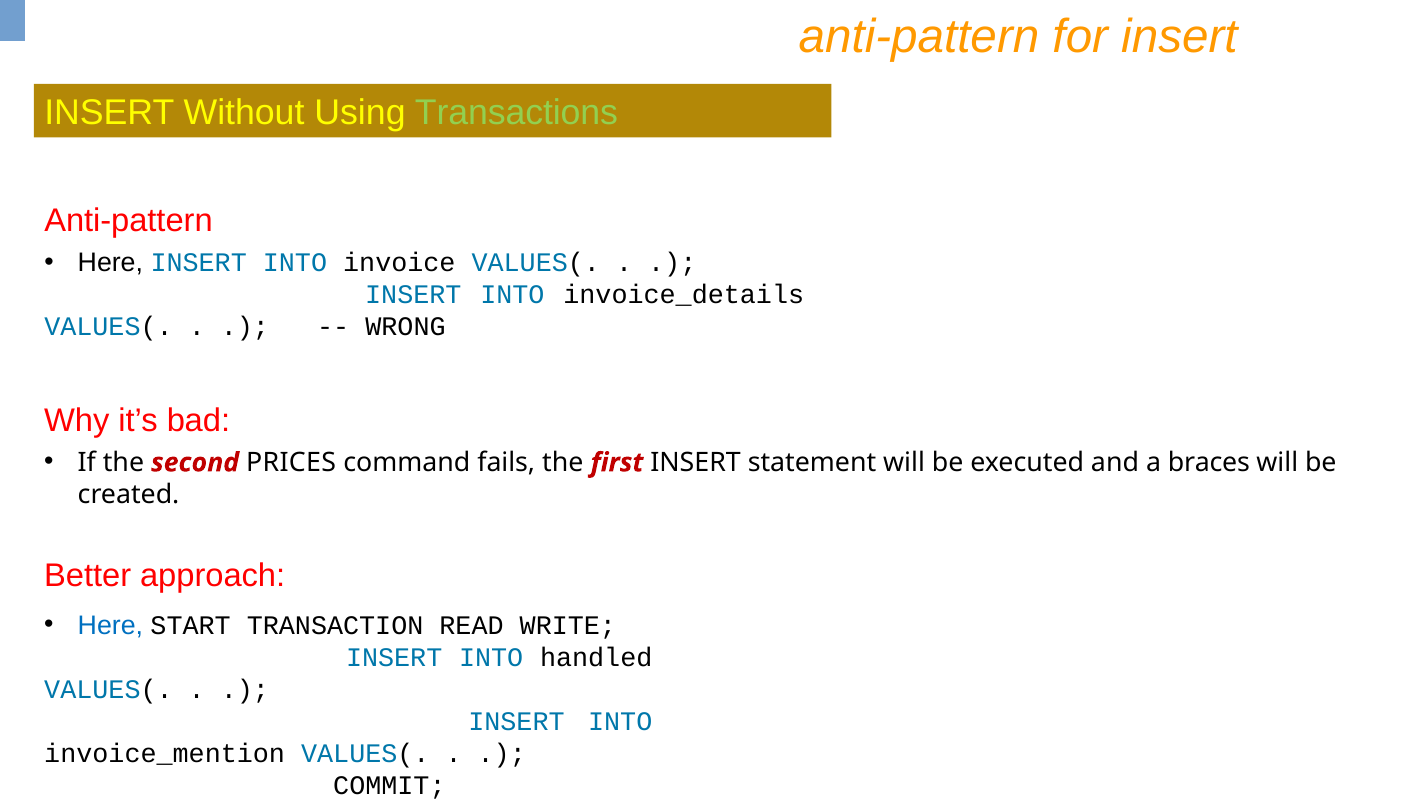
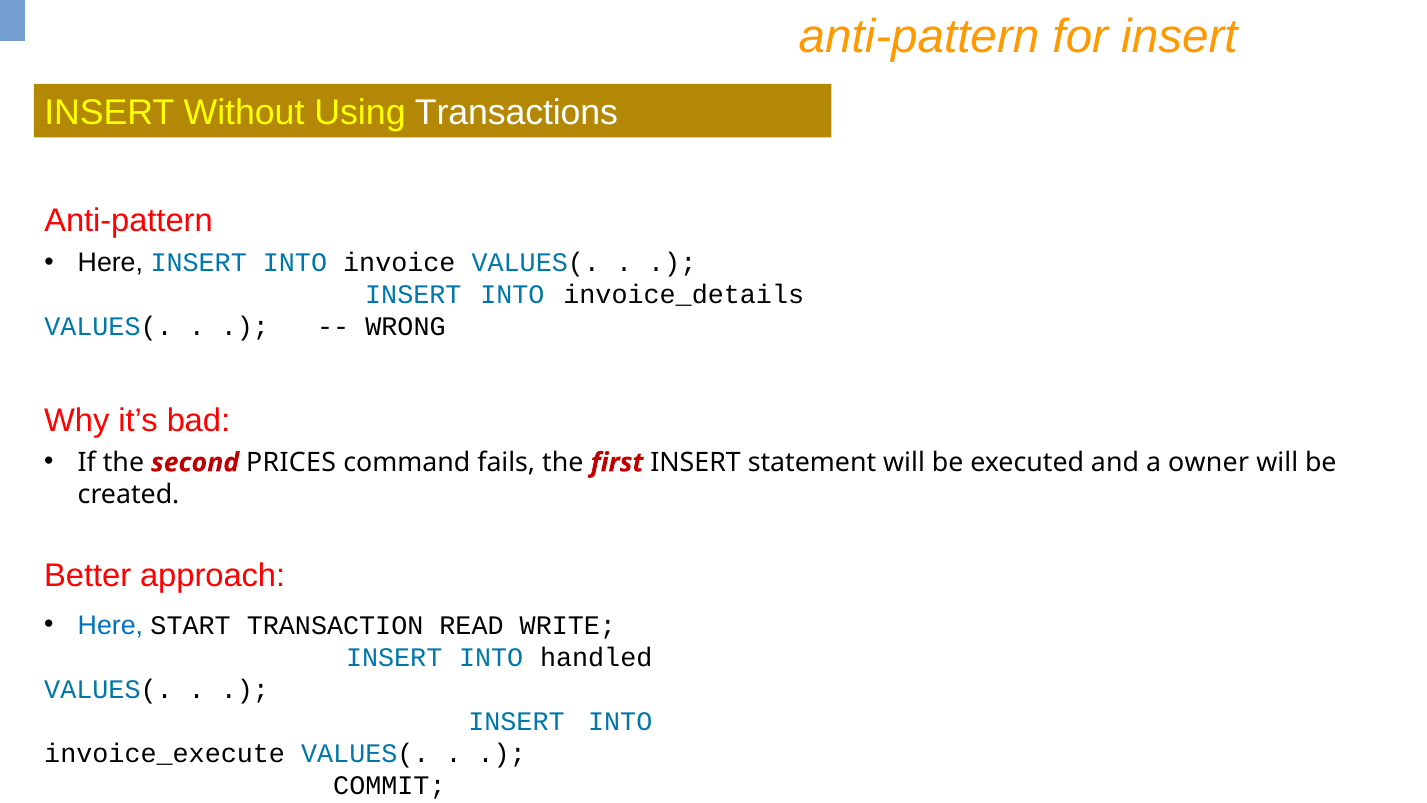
Transactions colour: light green -> white (516, 113)
braces: braces -> owner (1209, 462)
invoice_mention: invoice_mention -> invoice_execute (165, 754)
